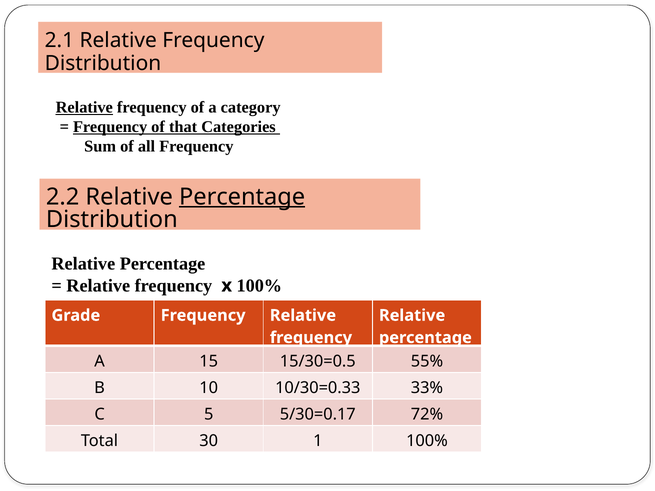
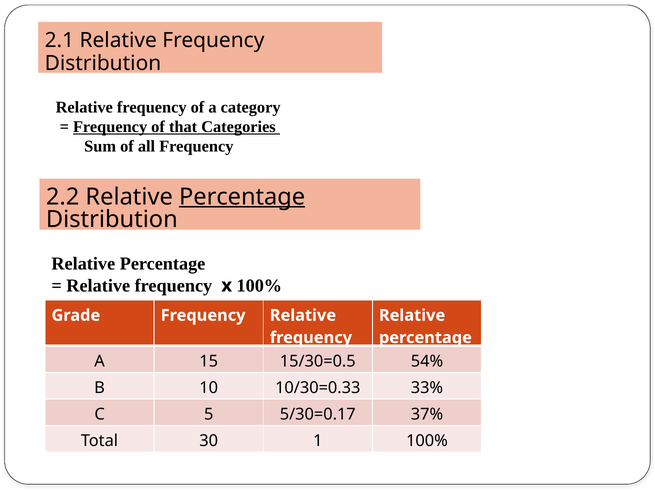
Relative underline: present -> none (84, 107)
55%: 55% -> 54% (427, 361)
72%: 72% -> 37% (427, 415)
